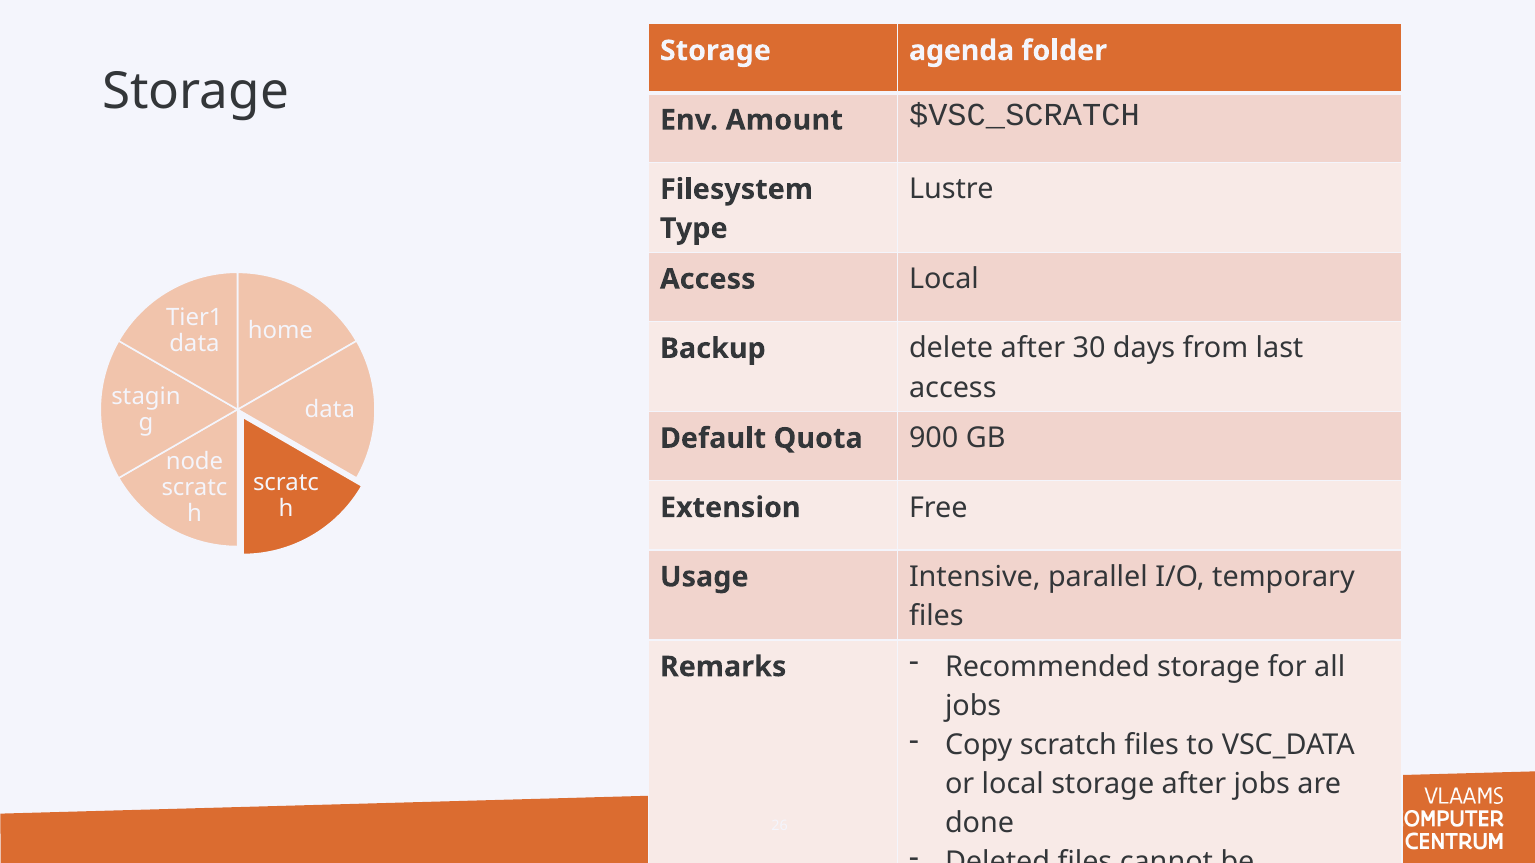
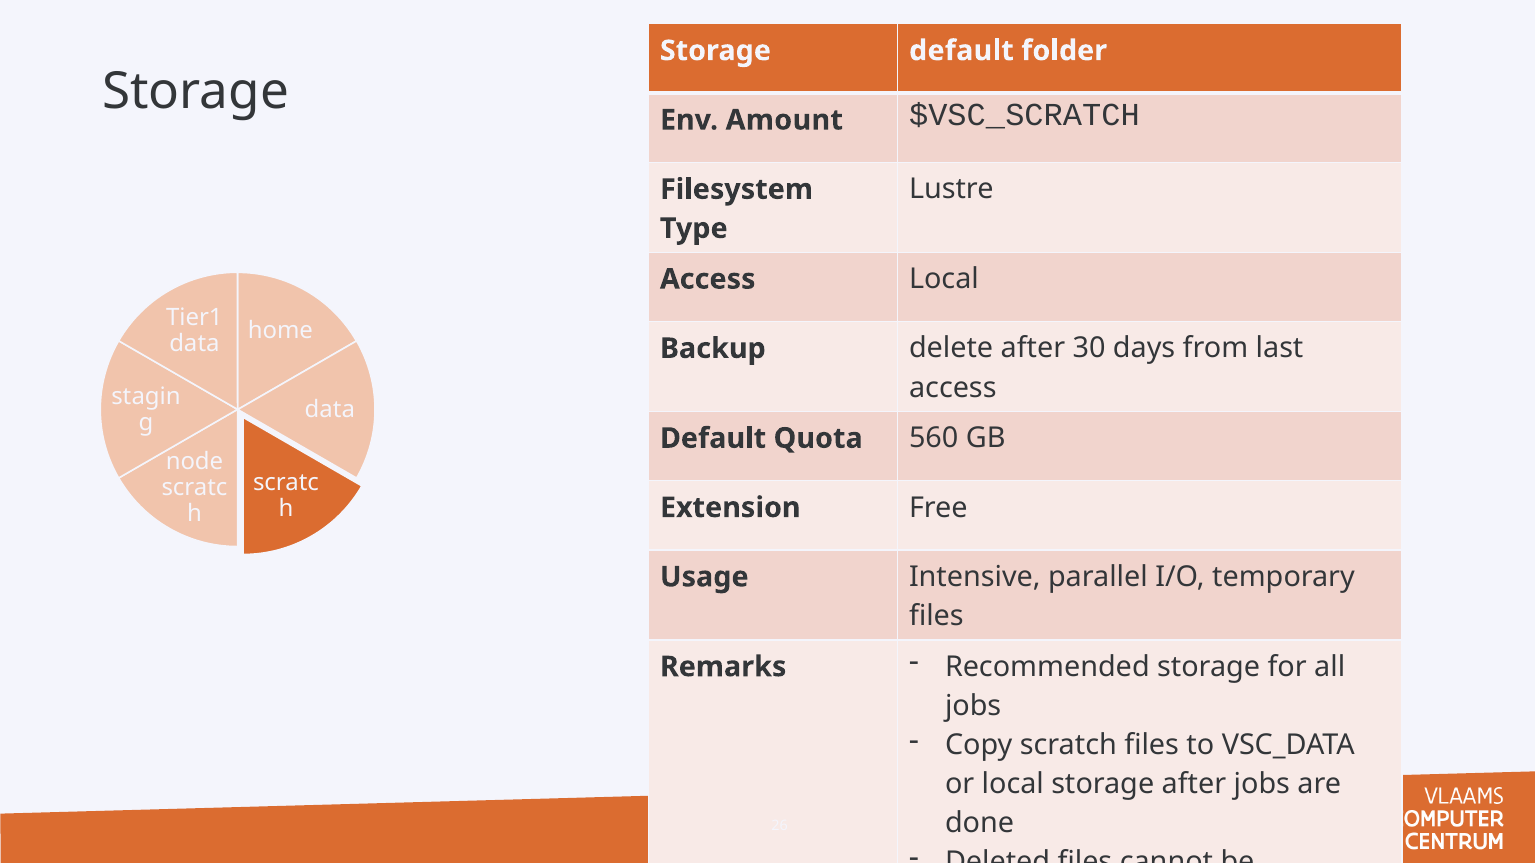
Storage agenda: agenda -> default (961, 51)
900: 900 -> 560 (934, 439)
